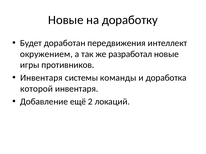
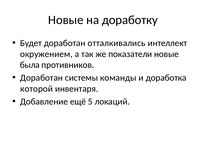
передвижения: передвижения -> отталкивались (117, 43)
разработал: разработал -> показатели (130, 54)
игры: игры -> была (30, 65)
Инвентаря: Инвентаря -> Доработан (41, 78)
2: 2 -> 5 (90, 102)
